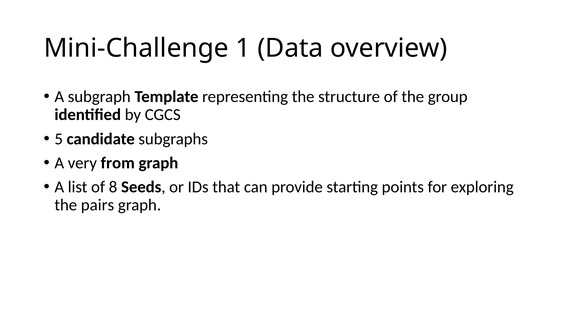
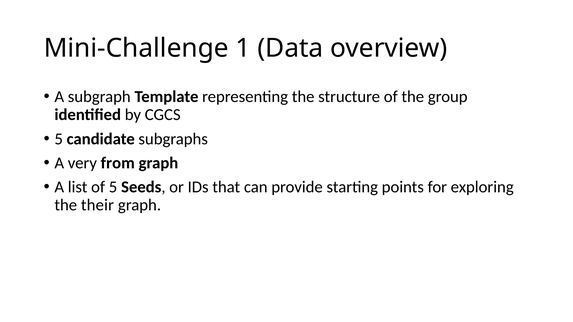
of 8: 8 -> 5 (113, 187)
pairs: pairs -> their (97, 205)
